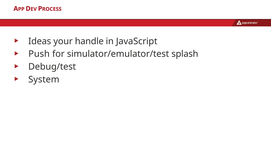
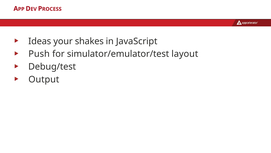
handle: handle -> shakes (89, 41)
splash: splash -> layout (185, 54)
System: System -> Output (44, 79)
